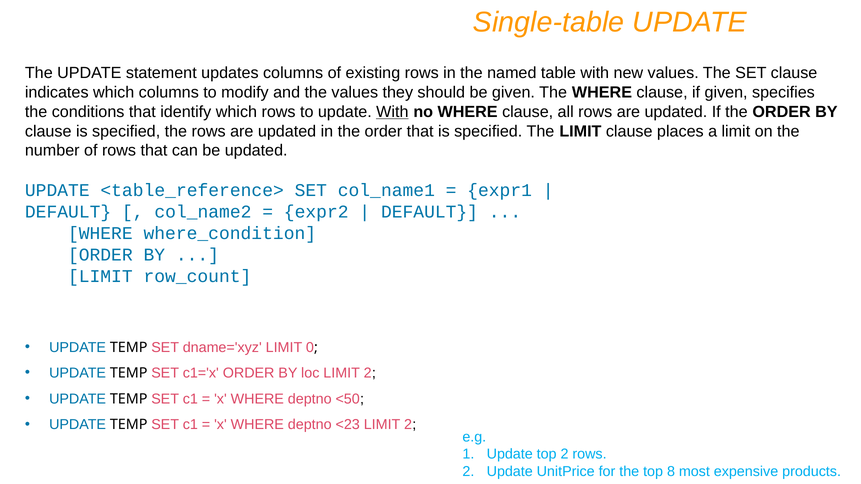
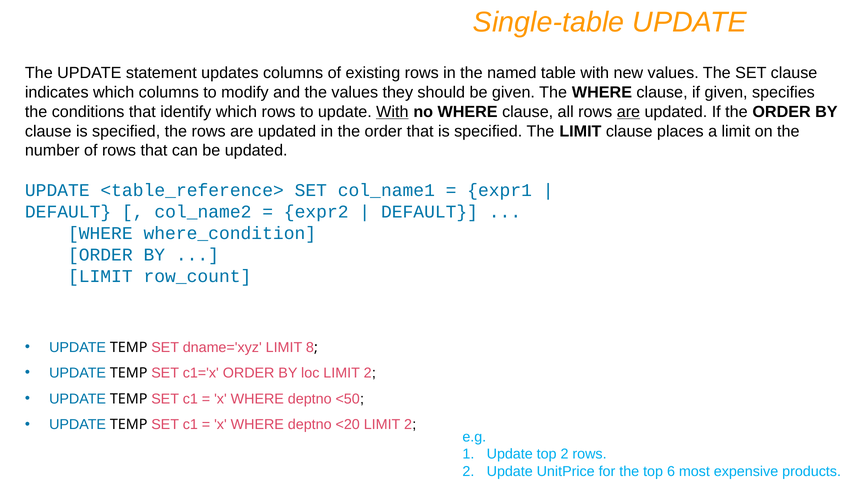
are underline: none -> present (628, 112)
0: 0 -> 8 (310, 348)
<23: <23 -> <20 (348, 425)
8: 8 -> 6 (671, 472)
